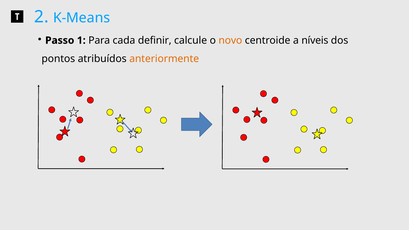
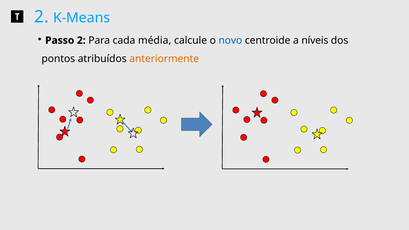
Passo 1: 1 -> 2 (81, 40)
definir: definir -> média (155, 40)
novo colour: orange -> blue (230, 40)
